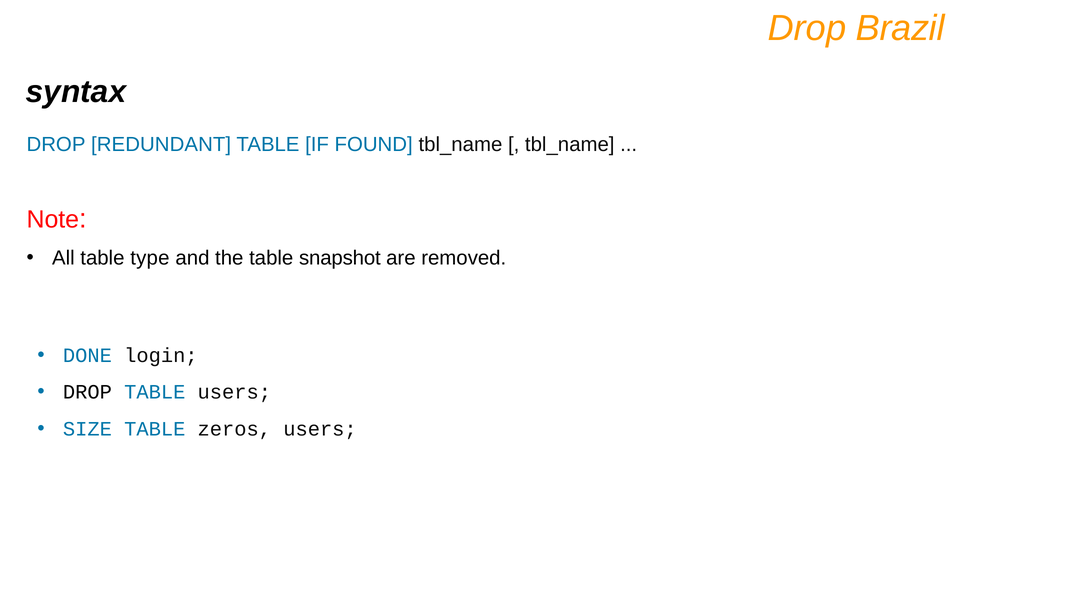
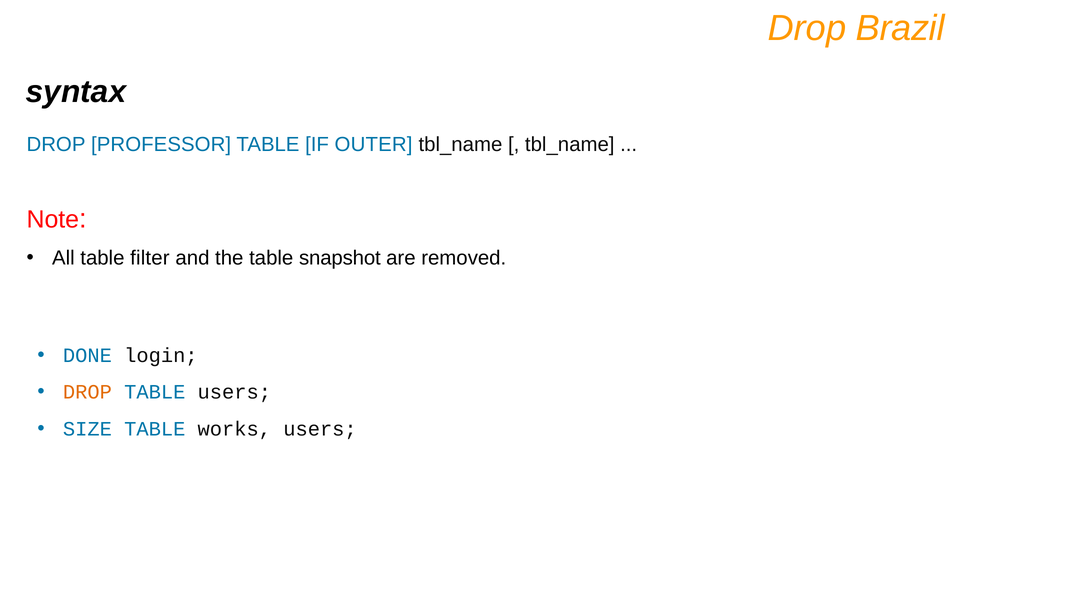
REDUNDANT: REDUNDANT -> PROFESSOR (161, 144)
FOUND: FOUND -> OUTER (374, 144)
type: type -> filter (150, 258)
DROP colour: black -> orange (87, 392)
zeros: zeros -> works (234, 429)
